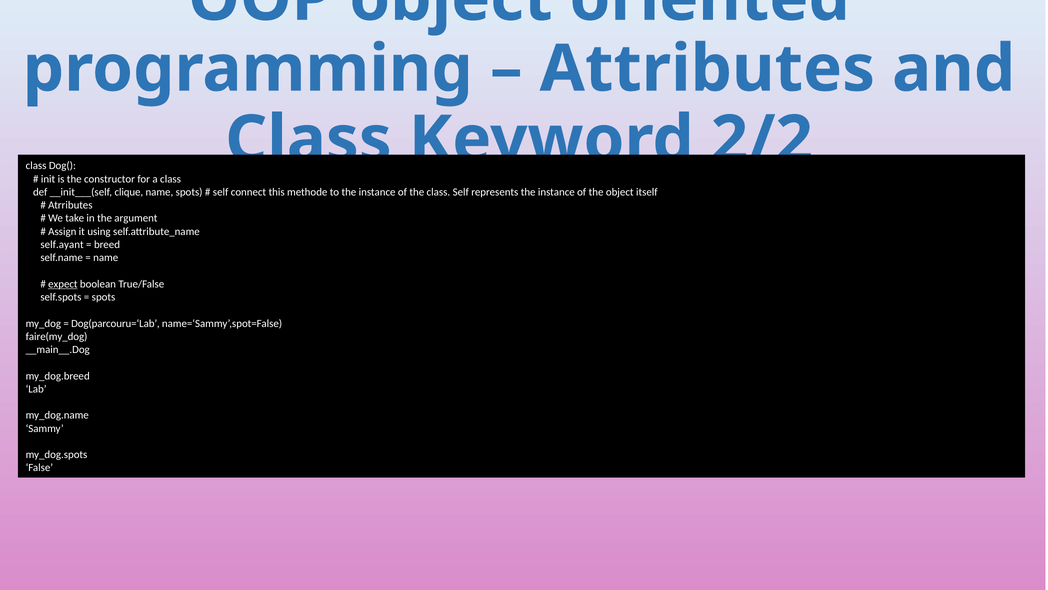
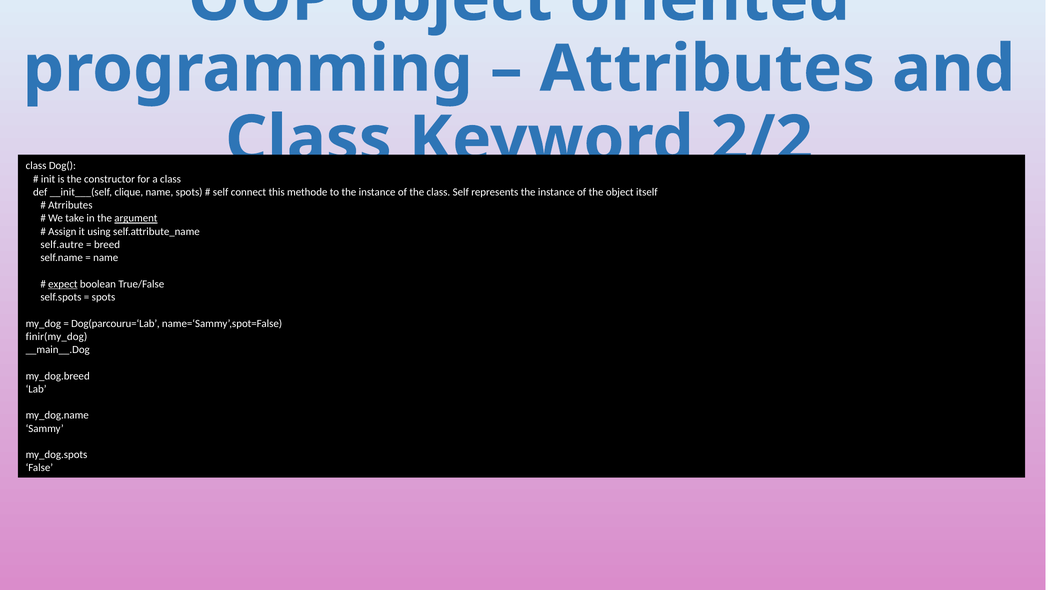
argument underline: none -> present (136, 218)
self.ayant: self.ayant -> self.autre (62, 244)
faire(my_dog: faire(my_dog -> finir(my_dog (56, 336)
